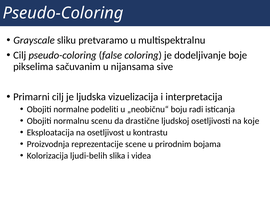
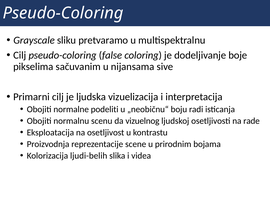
drastične: drastične -> vizuelnog (142, 121)
koje: koje -> rade (252, 121)
